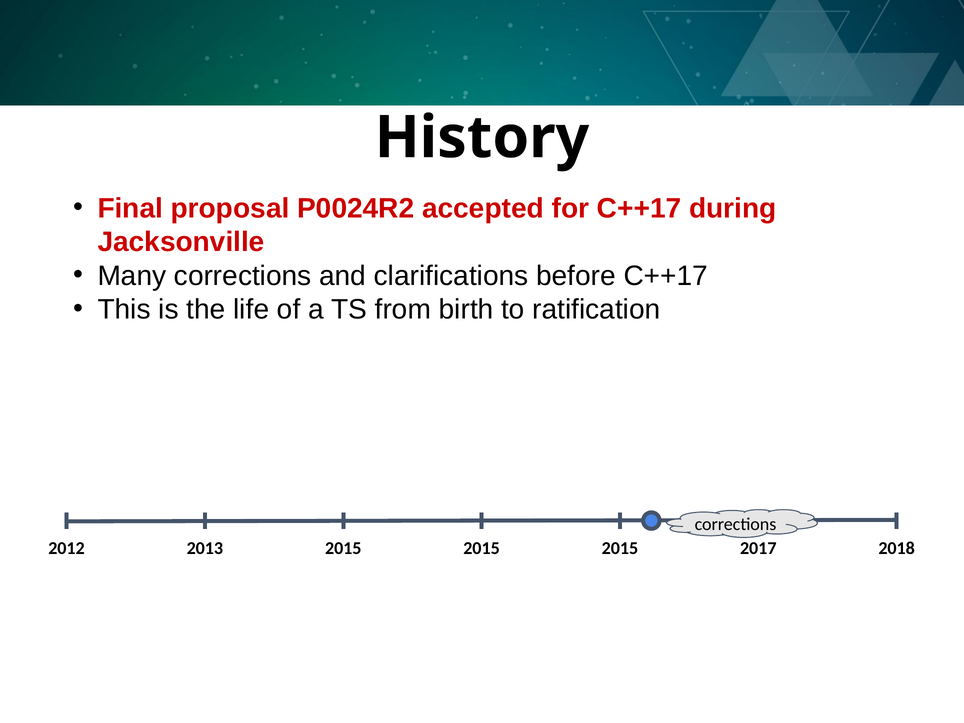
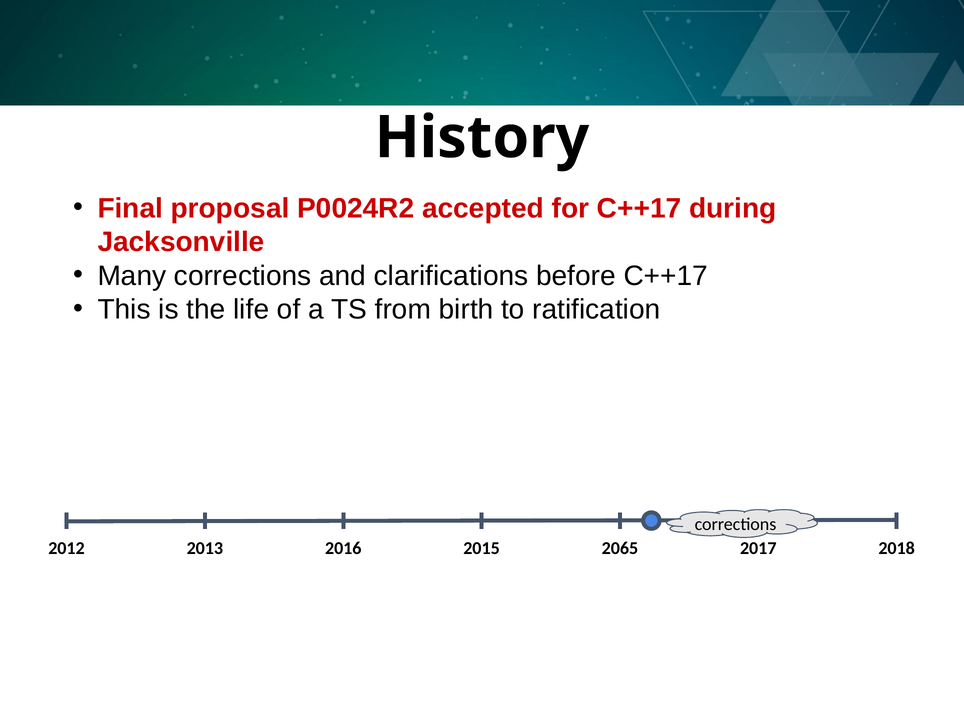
2013 2015: 2015 -> 2016 (343, 548)
2015: 2015 -> 2065 (620, 548)
